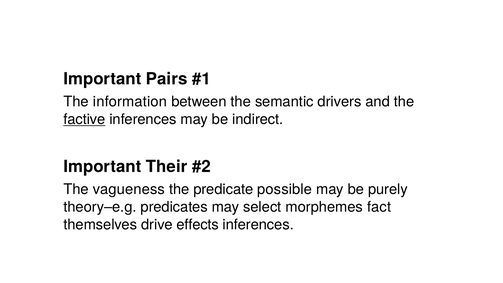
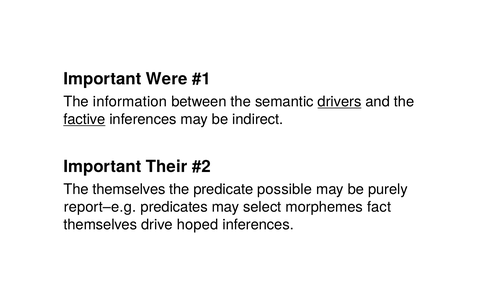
Pairs: Pairs -> Were (167, 79)
drivers underline: none -> present (340, 102)
The vagueness: vagueness -> themselves (129, 189)
theory–e.g: theory–e.g -> report–e.g (100, 207)
effects: effects -> hoped (198, 225)
